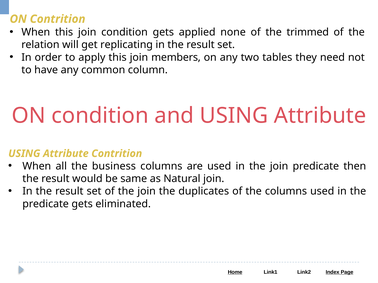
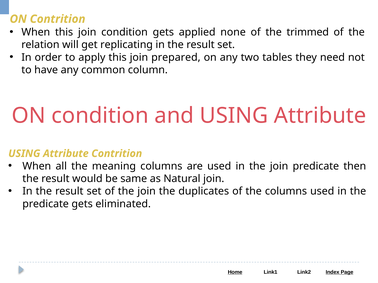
members: members -> prepared (176, 57)
business: business -> meaning (114, 166)
